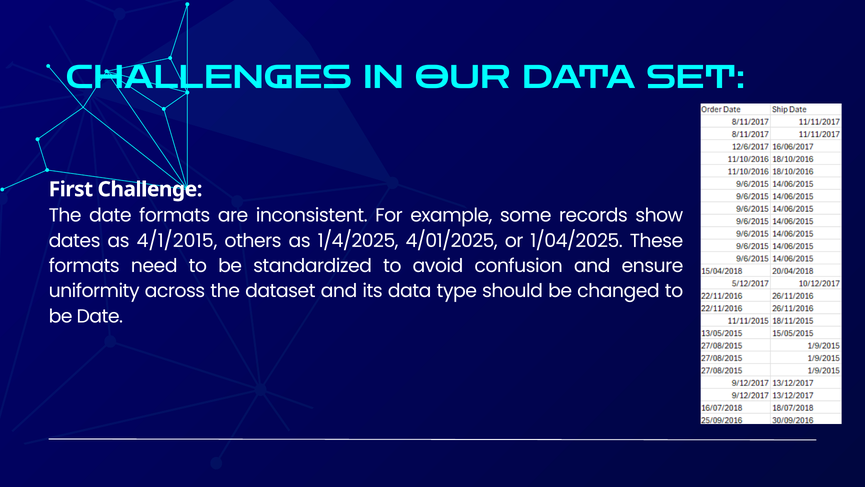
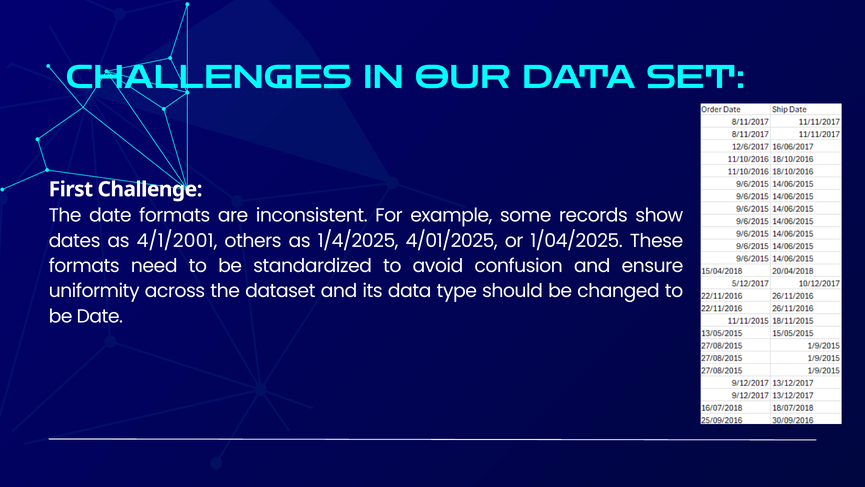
4/1/2015: 4/1/2015 -> 4/1/2001 (177, 241)
